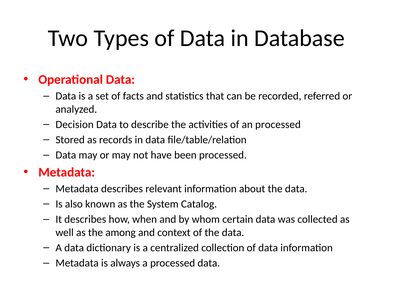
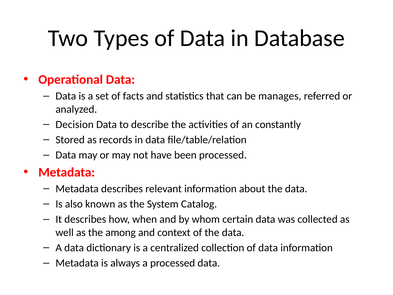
recorded: recorded -> manages (280, 96)
an processed: processed -> constantly (278, 124)
